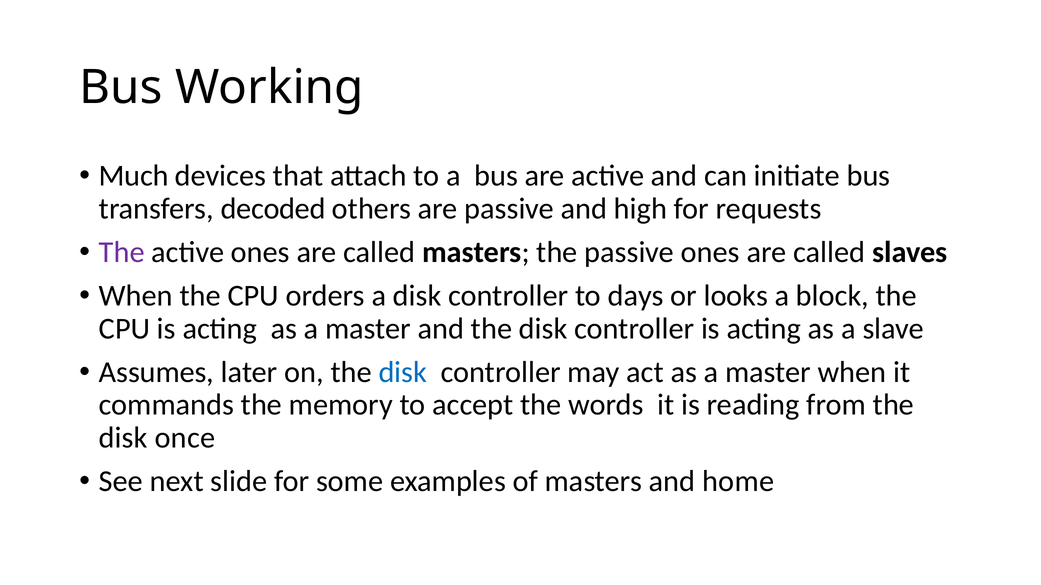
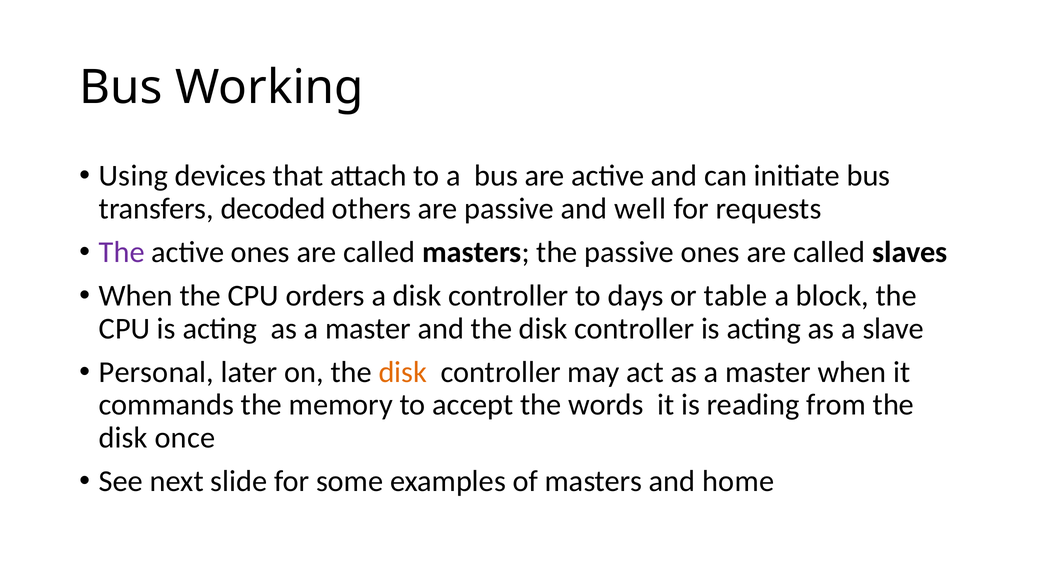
Much: Much -> Using (133, 176)
high: high -> well (640, 209)
looks: looks -> table (736, 296)
Assumes: Assumes -> Personal (156, 373)
disk colour: blue -> orange (403, 373)
